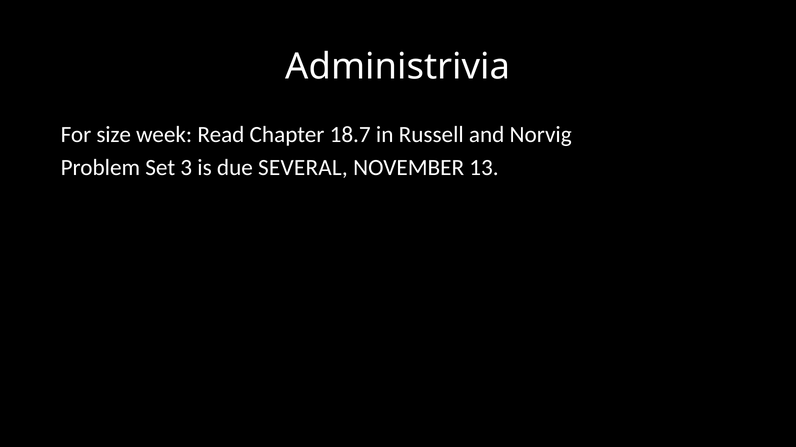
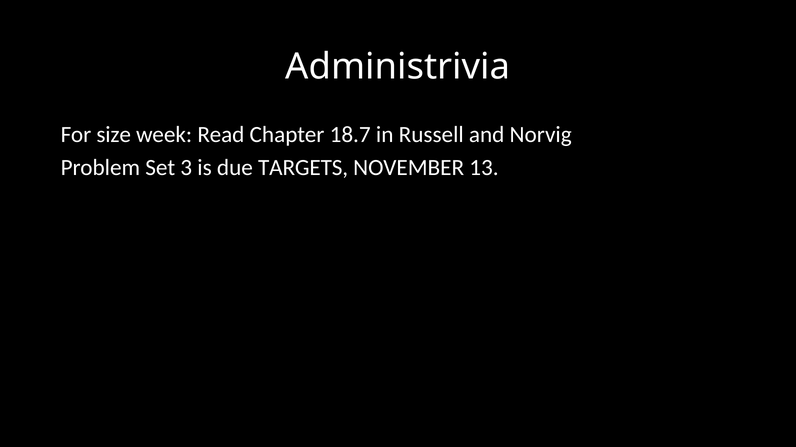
SEVERAL: SEVERAL -> TARGETS (303, 168)
